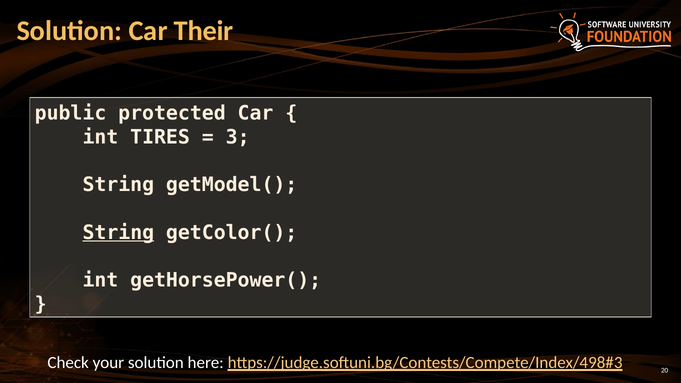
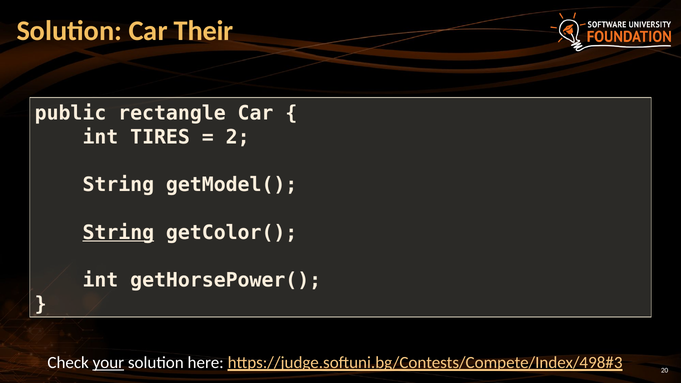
protected: protected -> rectangle (172, 113)
3: 3 -> 2 (238, 137)
your underline: none -> present (108, 363)
